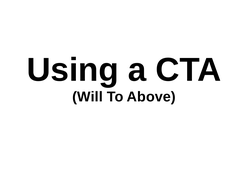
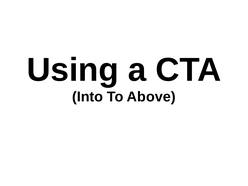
Will: Will -> Into (88, 97)
